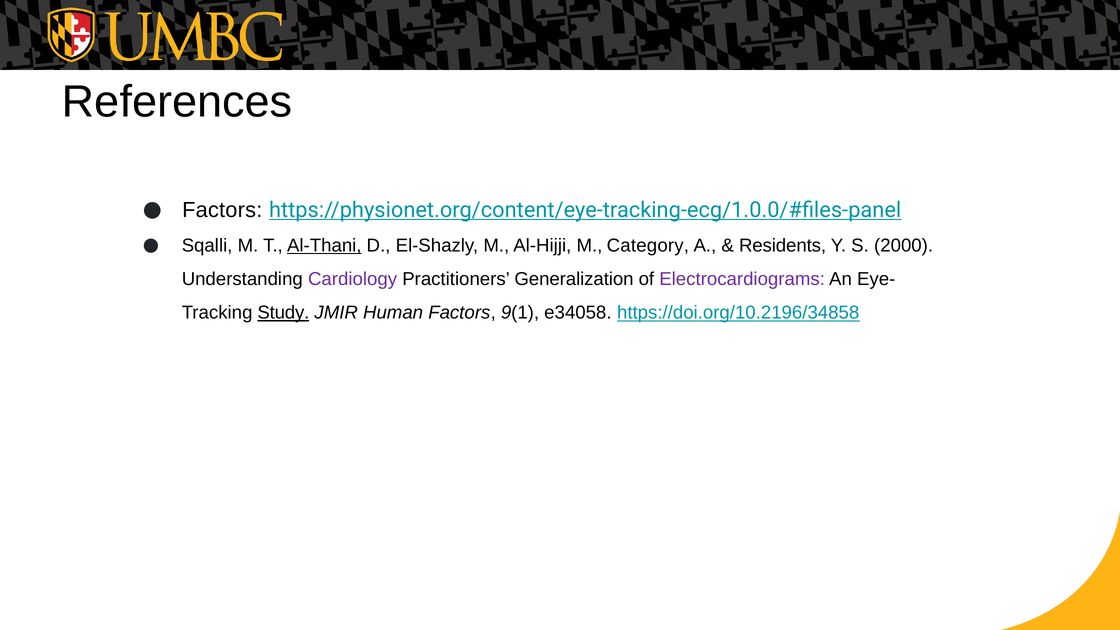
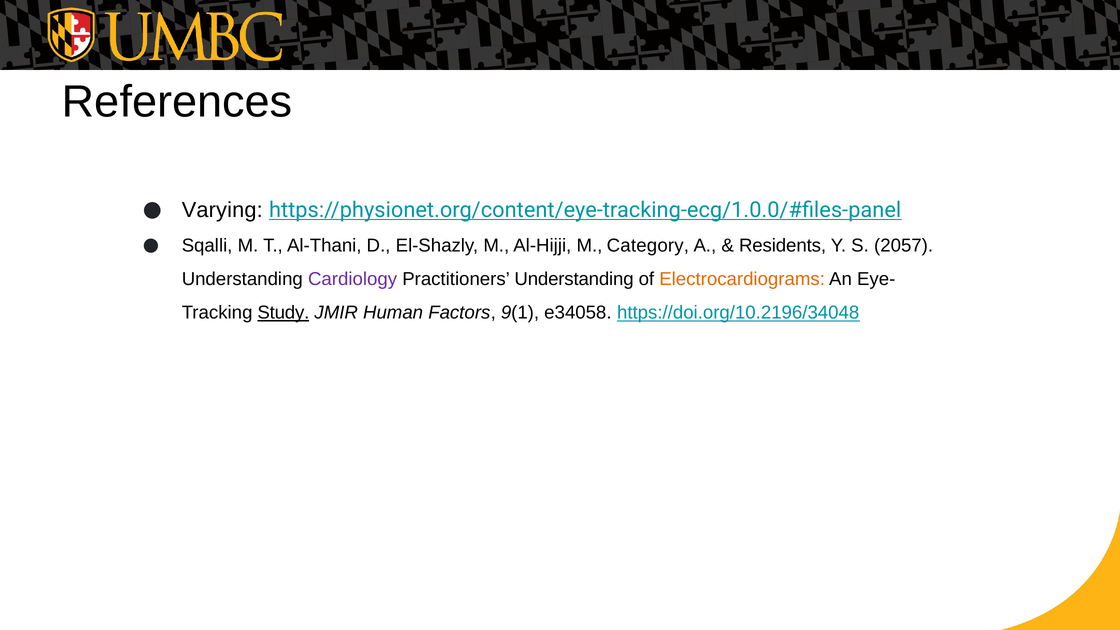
Factors: Factors -> Varying (222, 210)
Al-Thani underline: present -> none (324, 245)
2000: 2000 -> 2057 (904, 245)
Practitioners Generalization: Generalization -> Understanding (574, 279)
Electrocardiograms colour: purple -> orange (742, 279)
https://doi.org/10.2196/34858: https://doi.org/10.2196/34858 -> https://doi.org/10.2196/34048 (738, 313)
